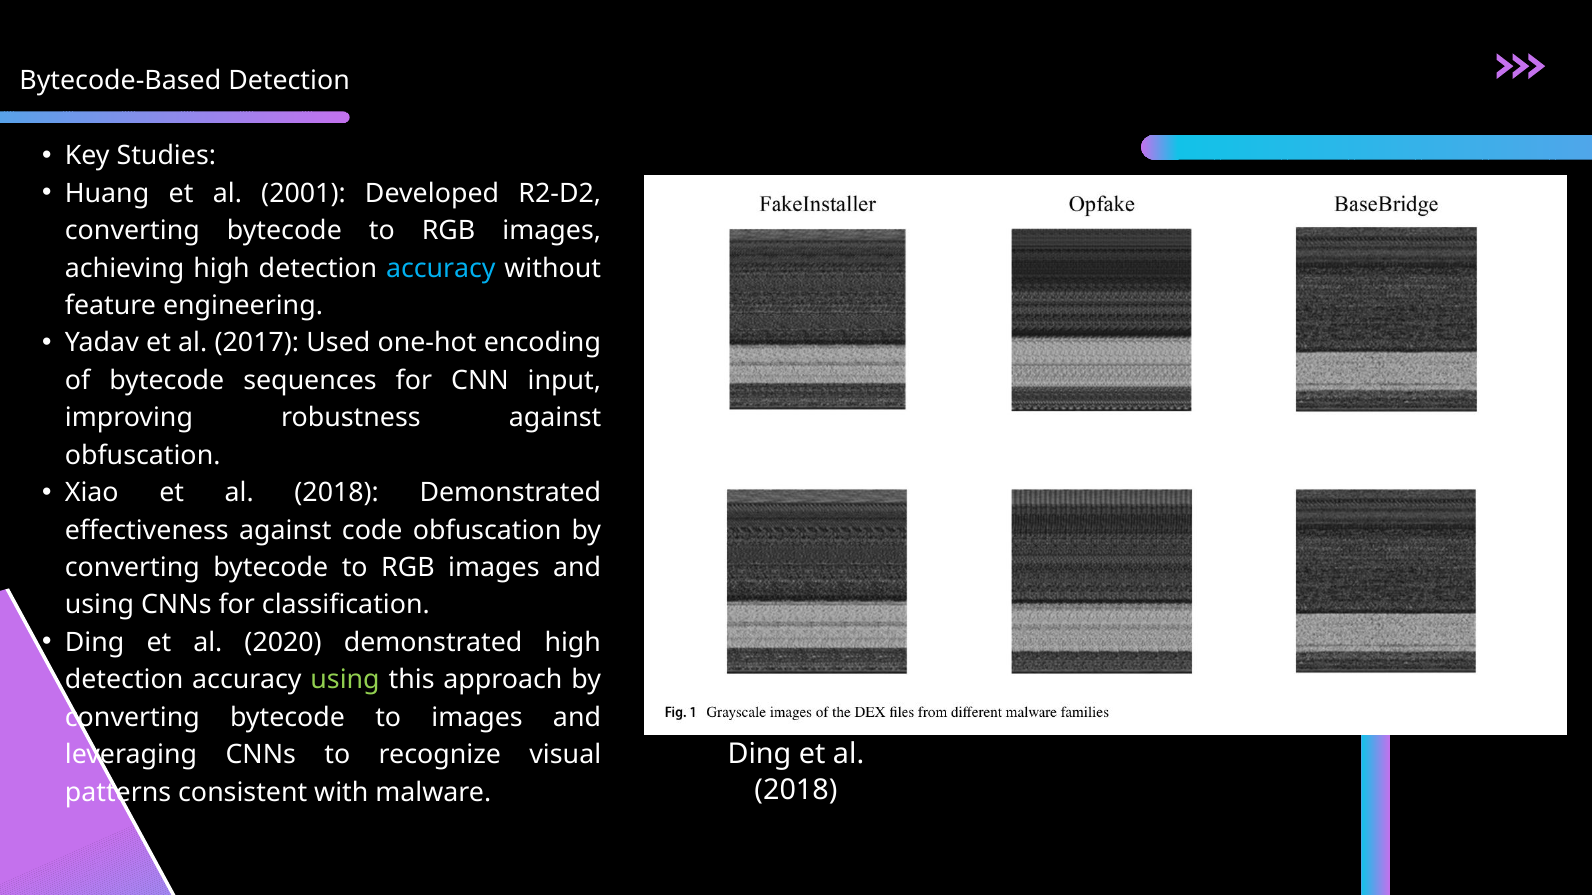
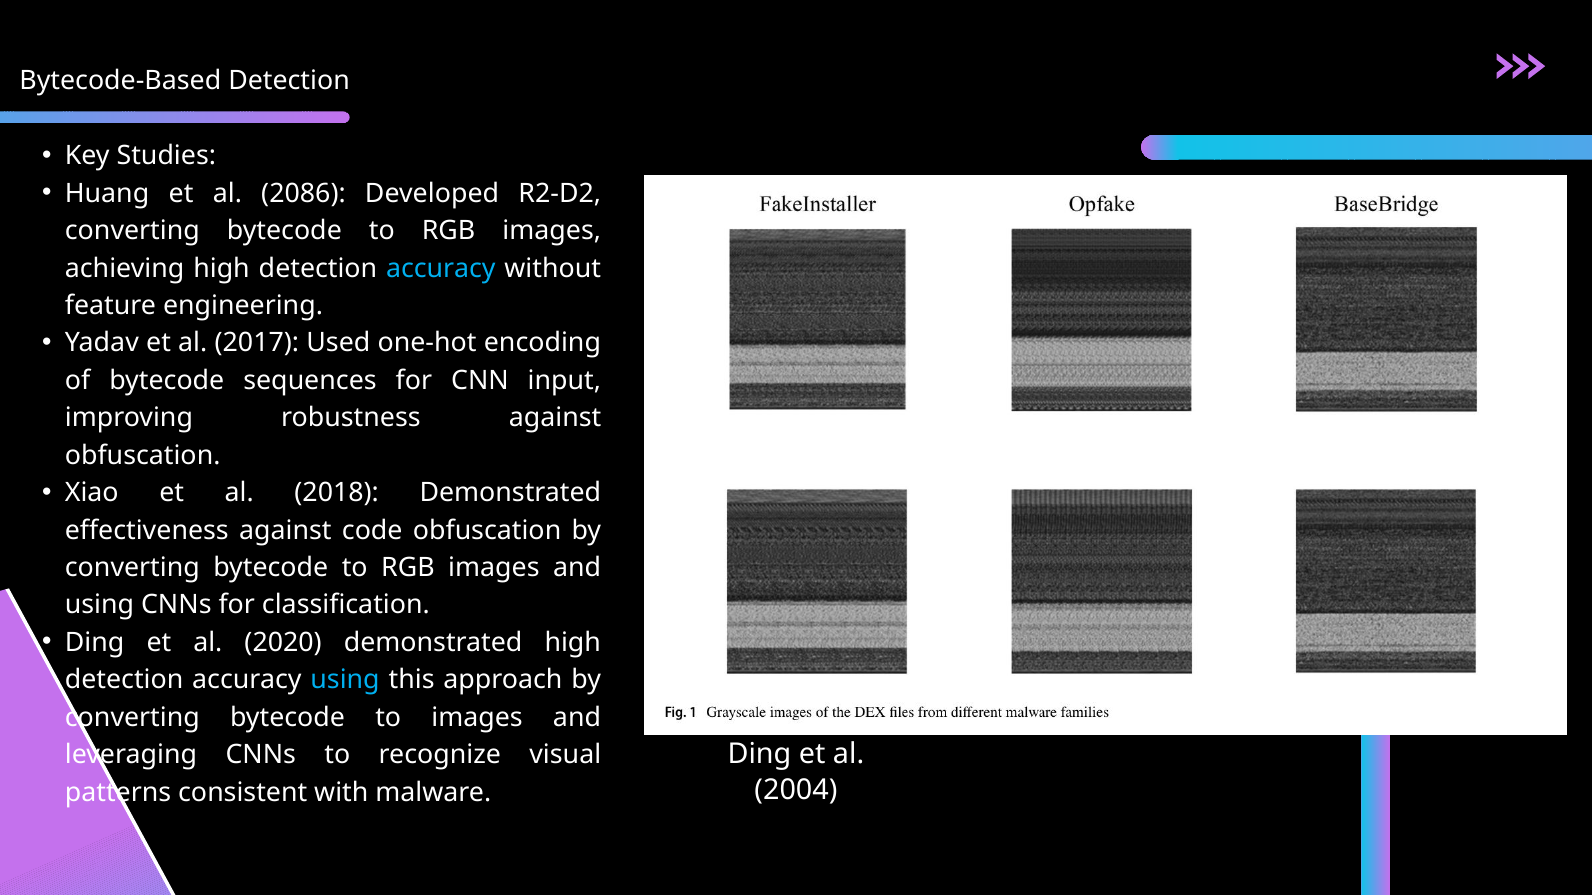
2001: 2001 -> 2086 (303, 194)
using colour: light green -> light blue (345, 680)
2018: 2018 -> 2004 (796, 791)
